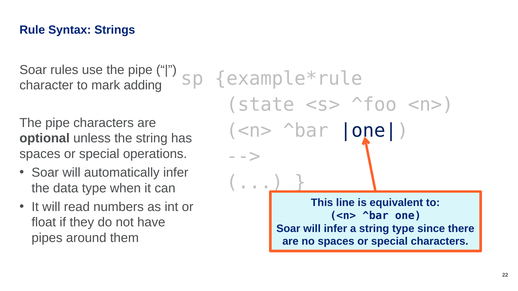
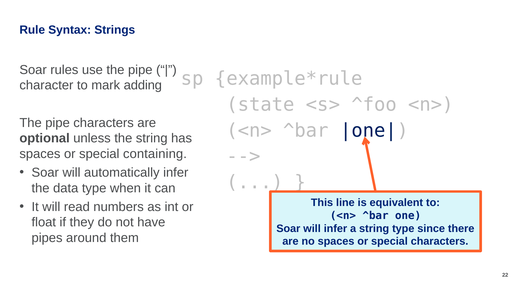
operations: operations -> containing (155, 154)
